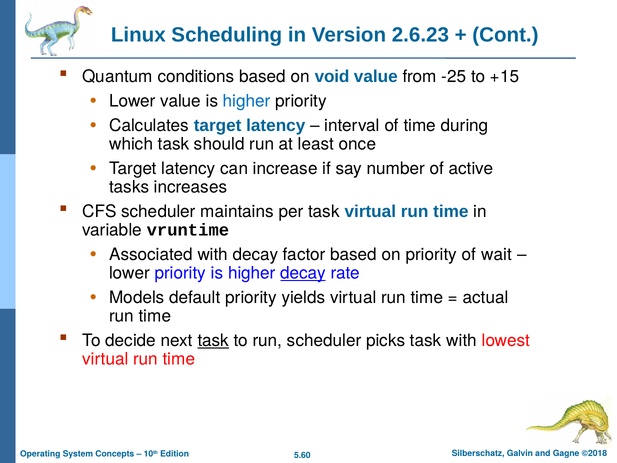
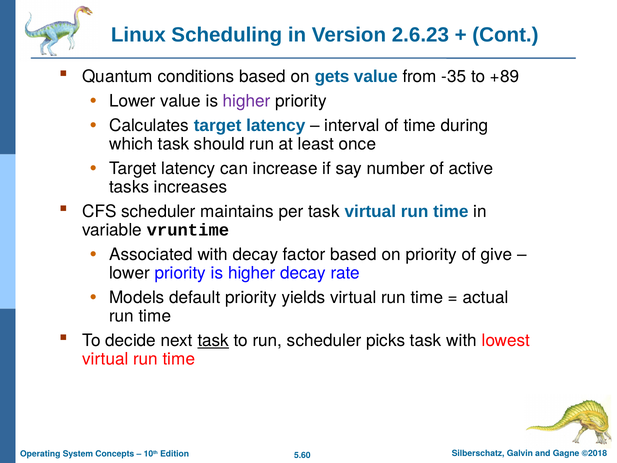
void: void -> gets (332, 76)
-25: -25 -> -35 (454, 76)
+15: +15 -> +89 (505, 76)
higher colour: blue -> purple (247, 101)
wait: wait -> give (497, 255)
decay underline: present -> none (303, 273)
